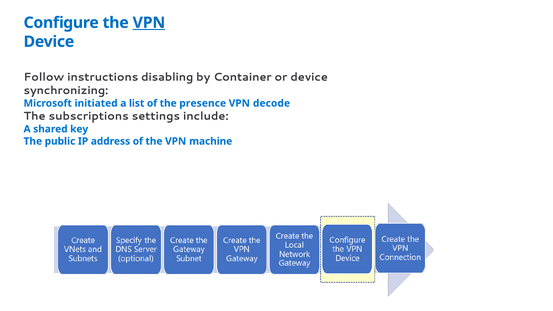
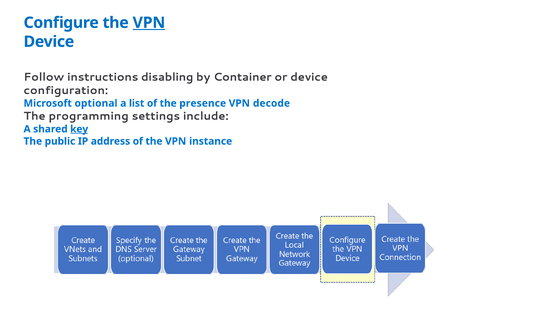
synchronizing: synchronizing -> configuration (66, 91)
initiated: initiated -> optional (96, 103)
subscriptions: subscriptions -> programming (89, 116)
key underline: none -> present (79, 129)
machine: machine -> instance (211, 141)
